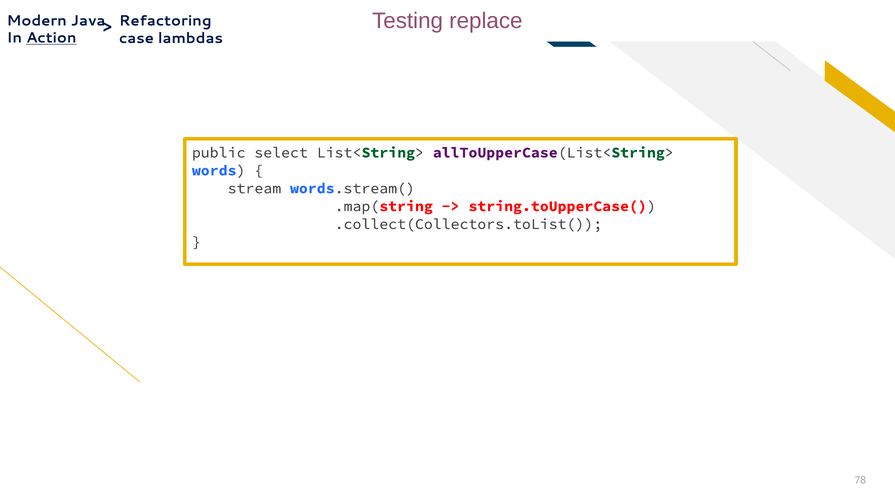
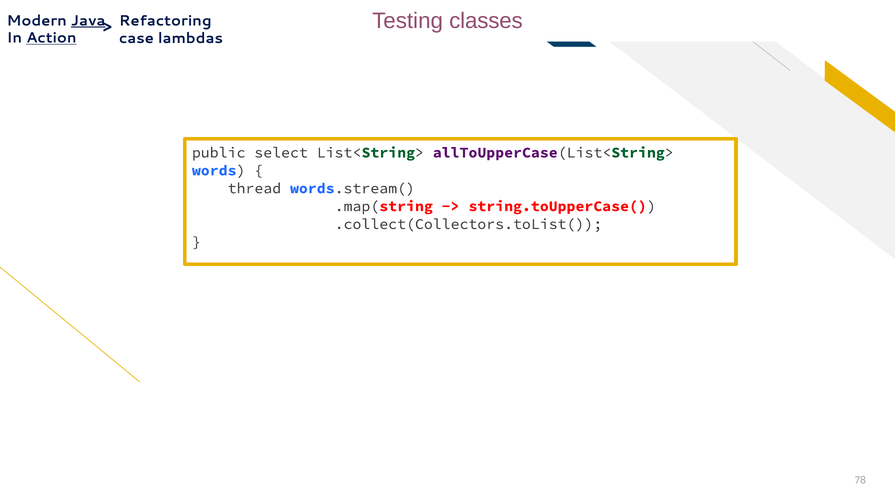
replace: replace -> classes (486, 21)
Java underline: none -> present (88, 21)
stream: stream -> thread (254, 188)
